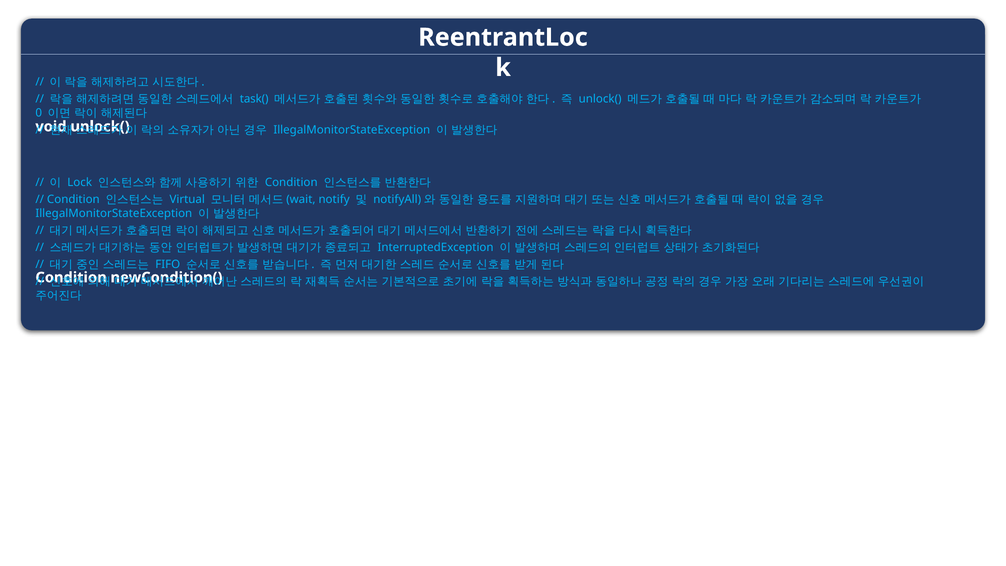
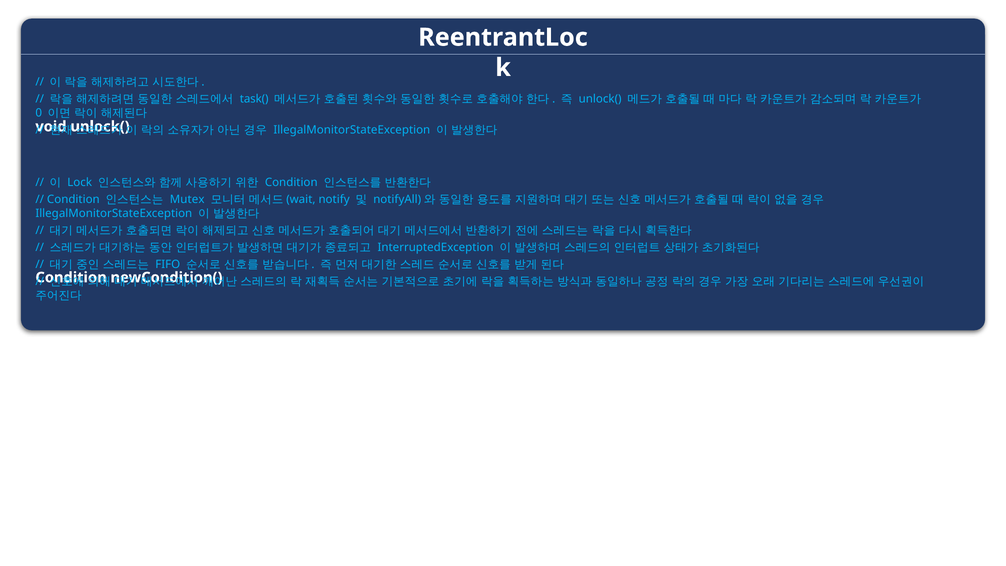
Virtual: Virtual -> Mutex (187, 200)
